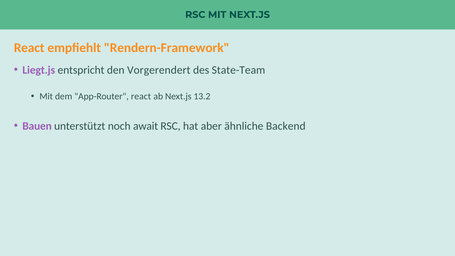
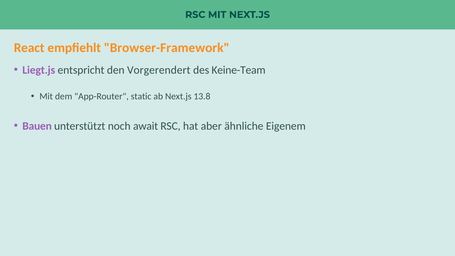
Rendern-Framework: Rendern-Framework -> Browser-Framework (167, 48)
State-Team: State-Team -> Keine-Team (239, 70)
App-Router react: react -> static (141, 96)
13.2: 13.2 -> 13.8 (202, 96)
Backend: Backend -> Eigenem (286, 126)
